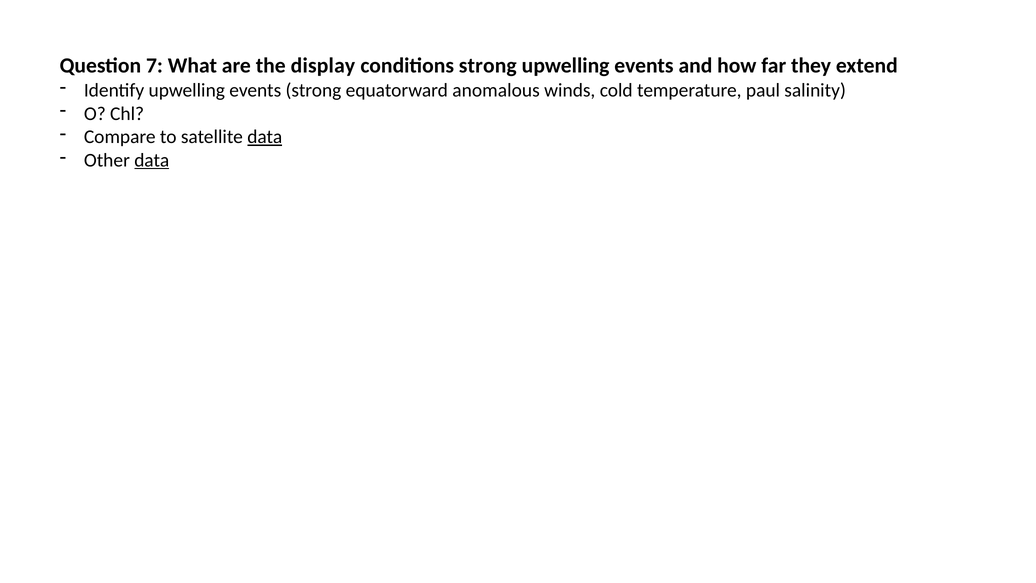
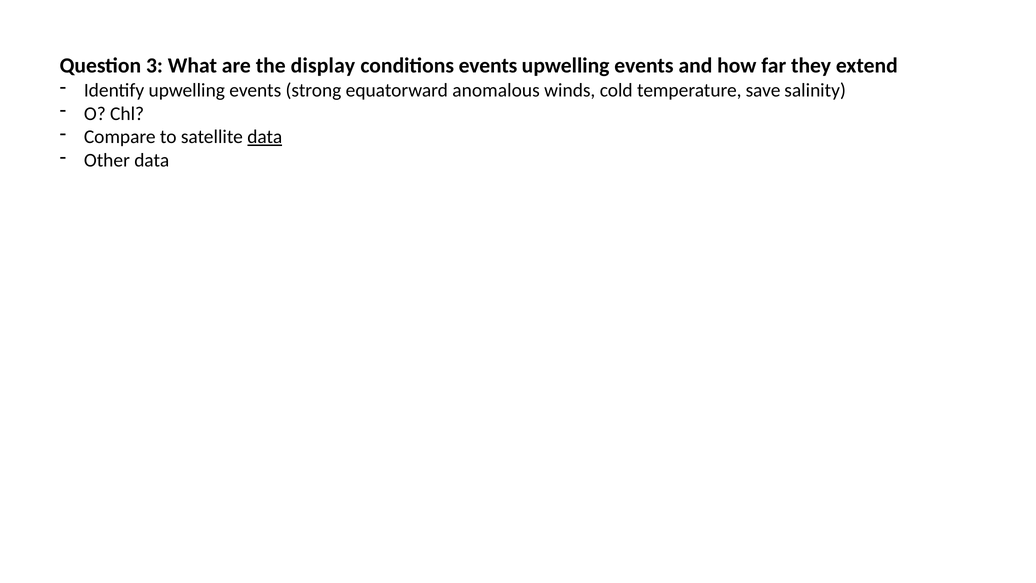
7: 7 -> 3 (154, 66)
conditions strong: strong -> events (488, 66)
paul: paul -> save (763, 90)
data underline: present -> none (152, 160)
